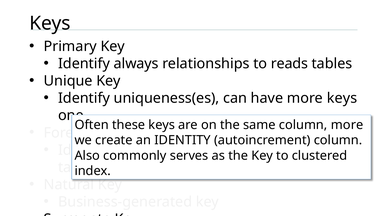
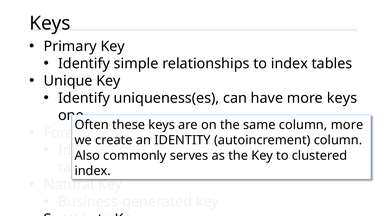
always: always -> simple (136, 64)
to reads: reads -> index (289, 64)
